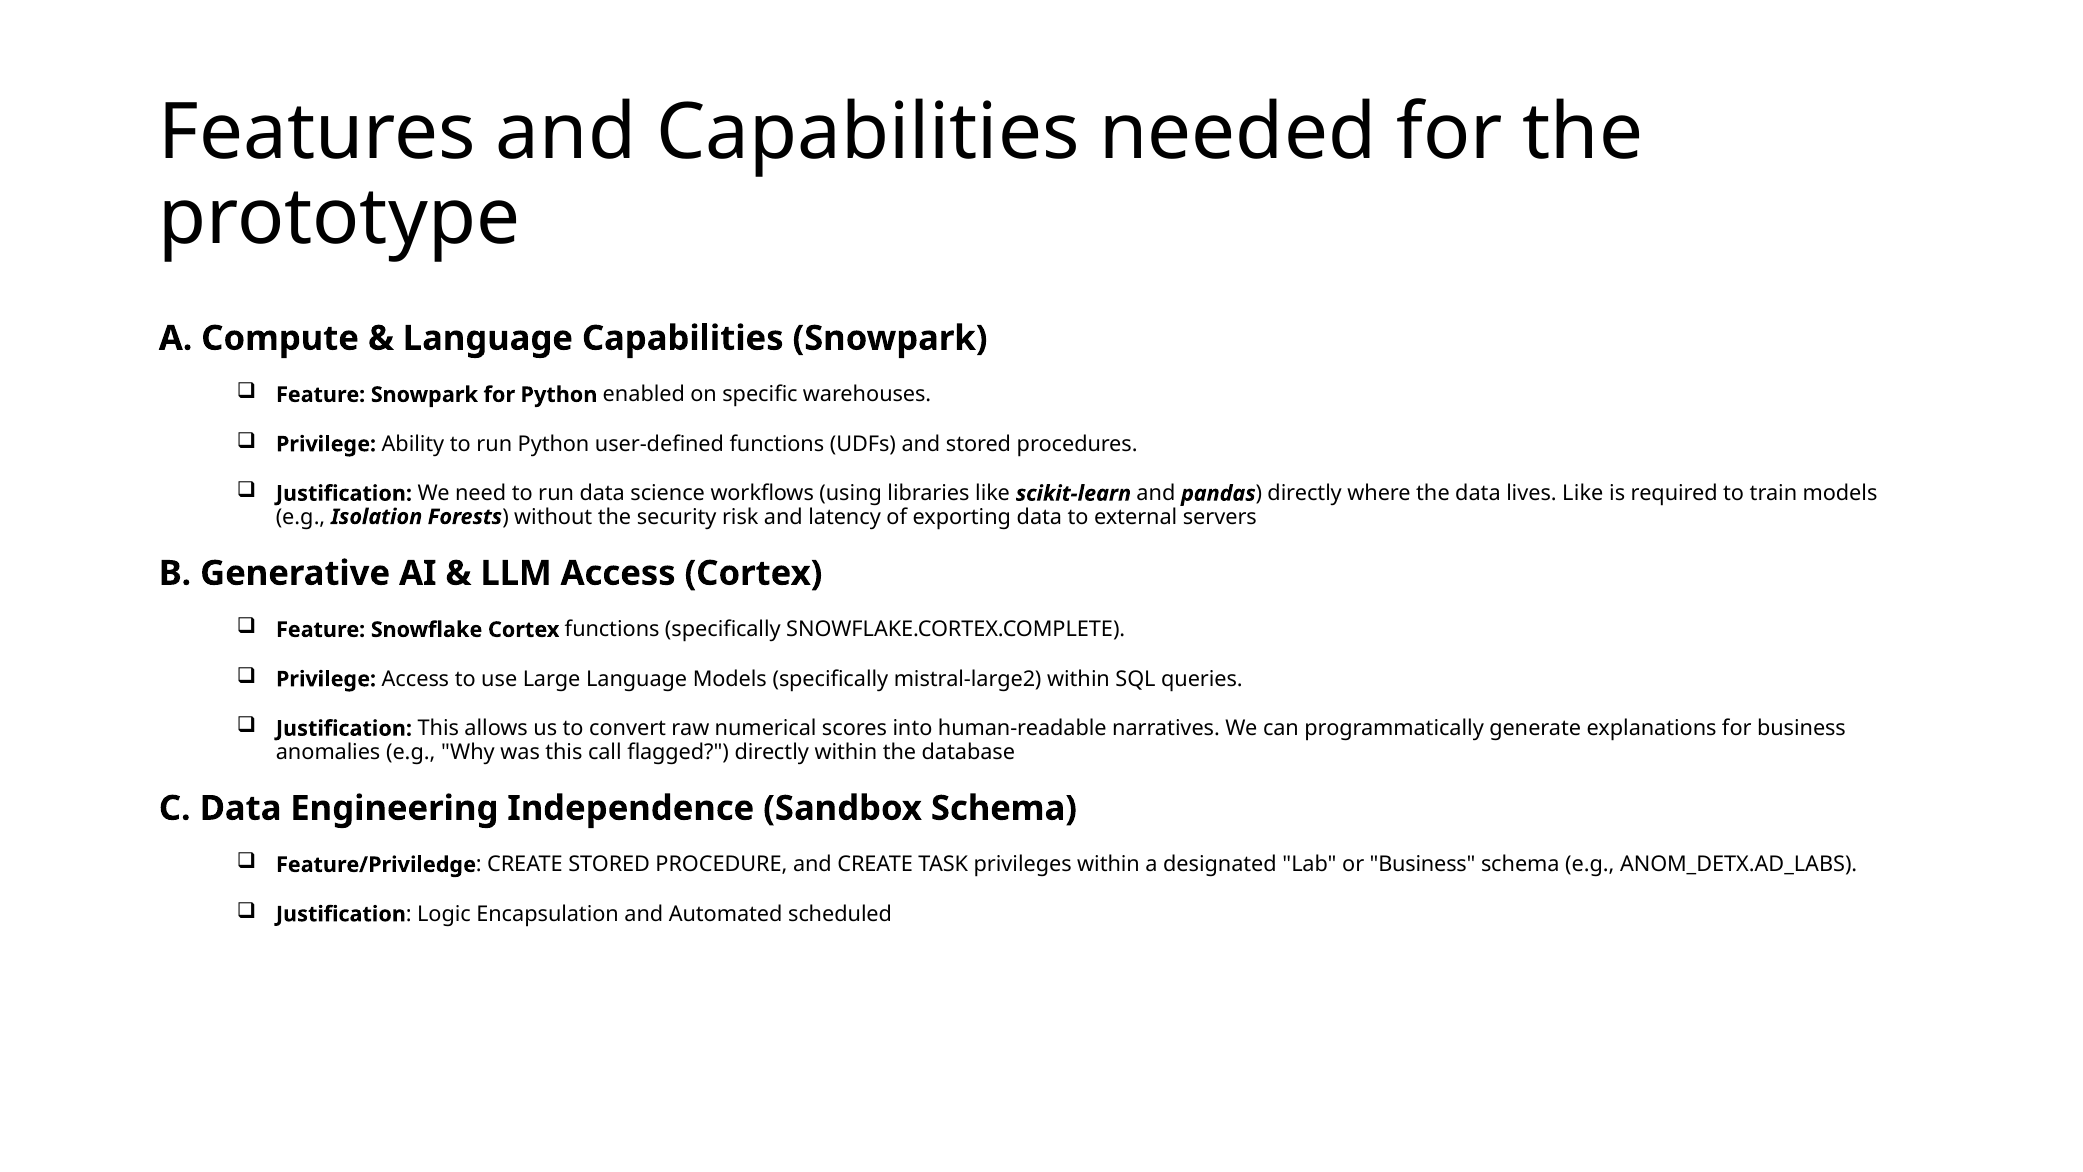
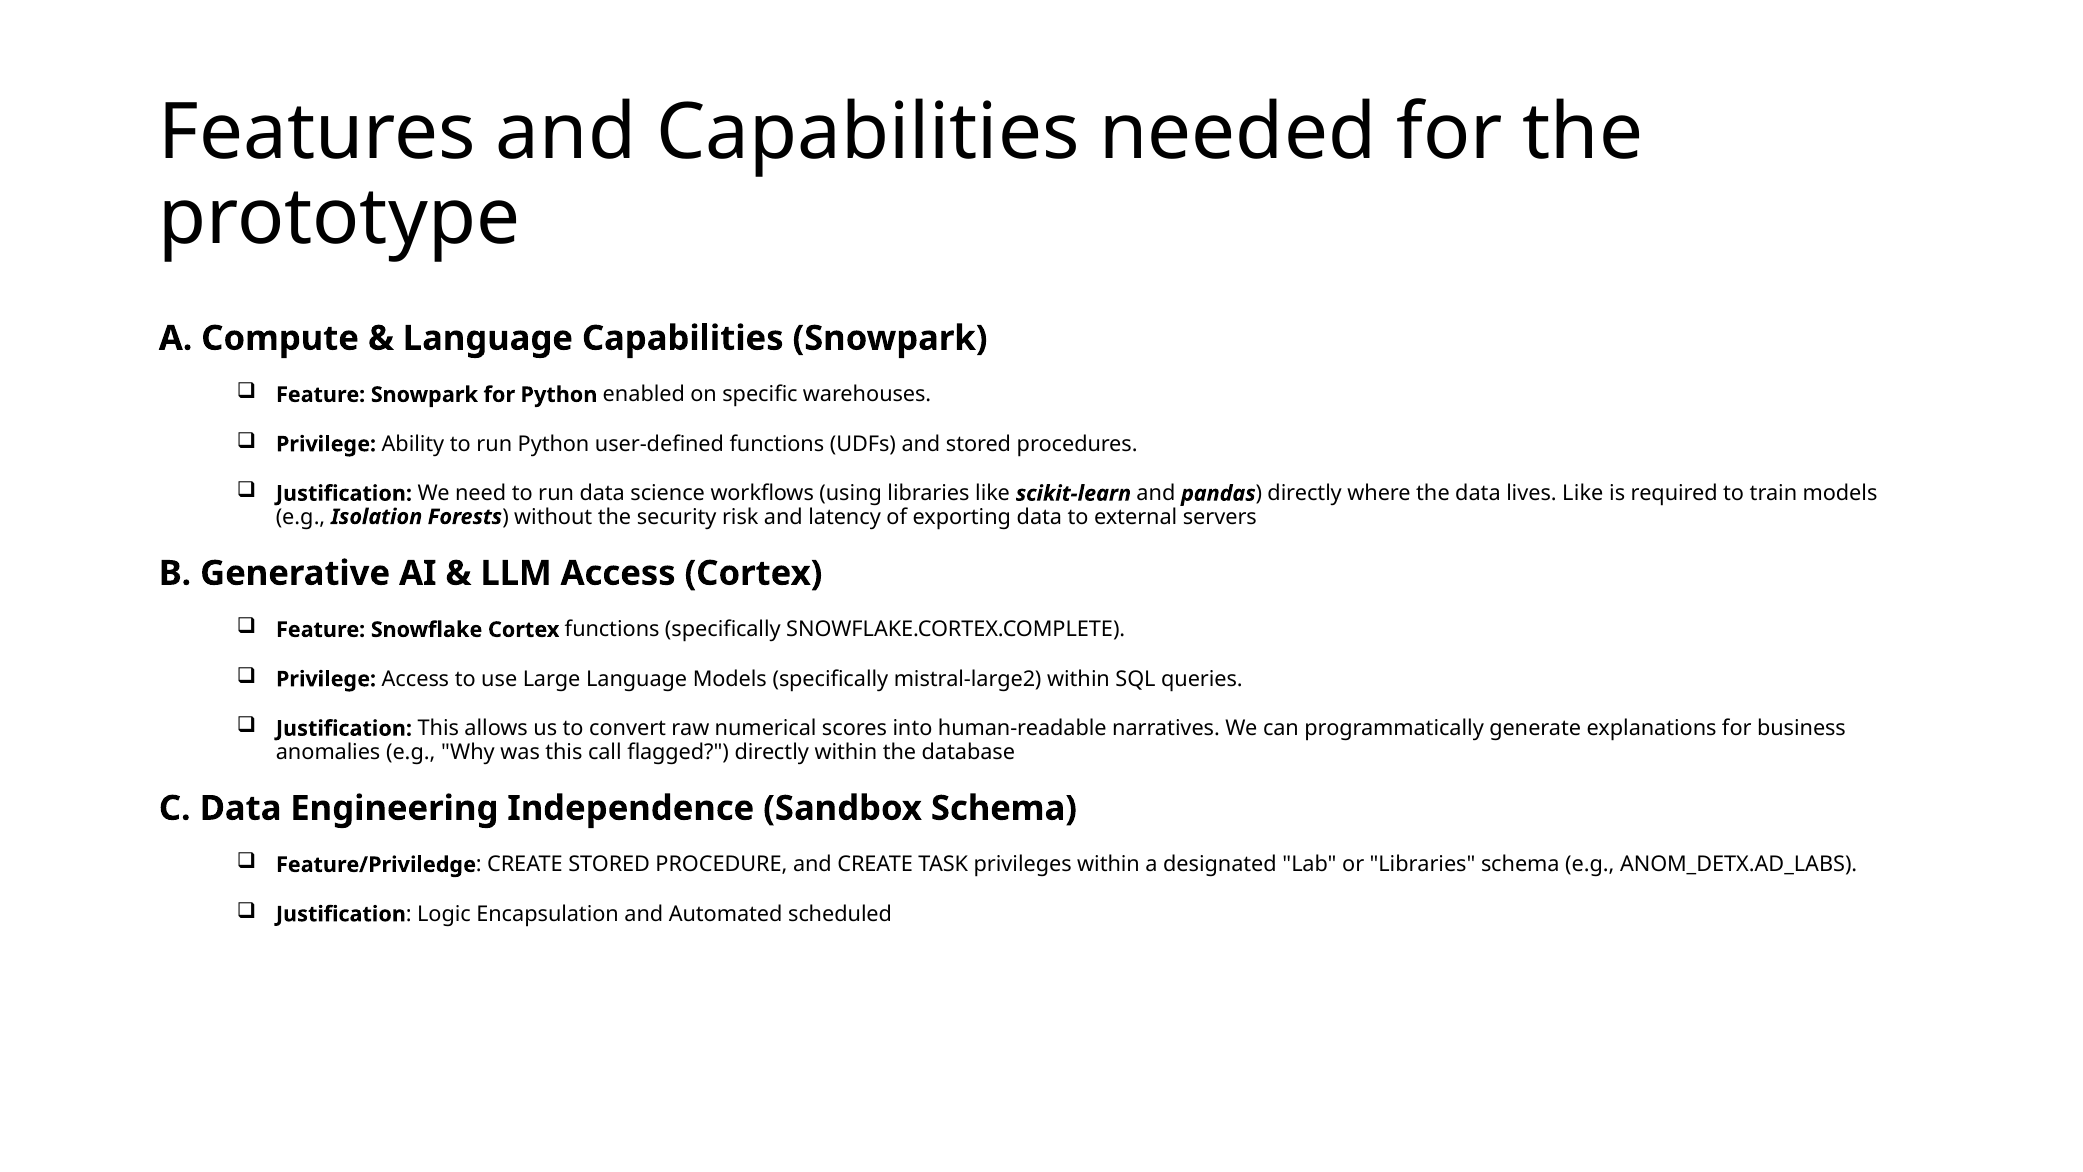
or Business: Business -> Libraries (1422, 865)
